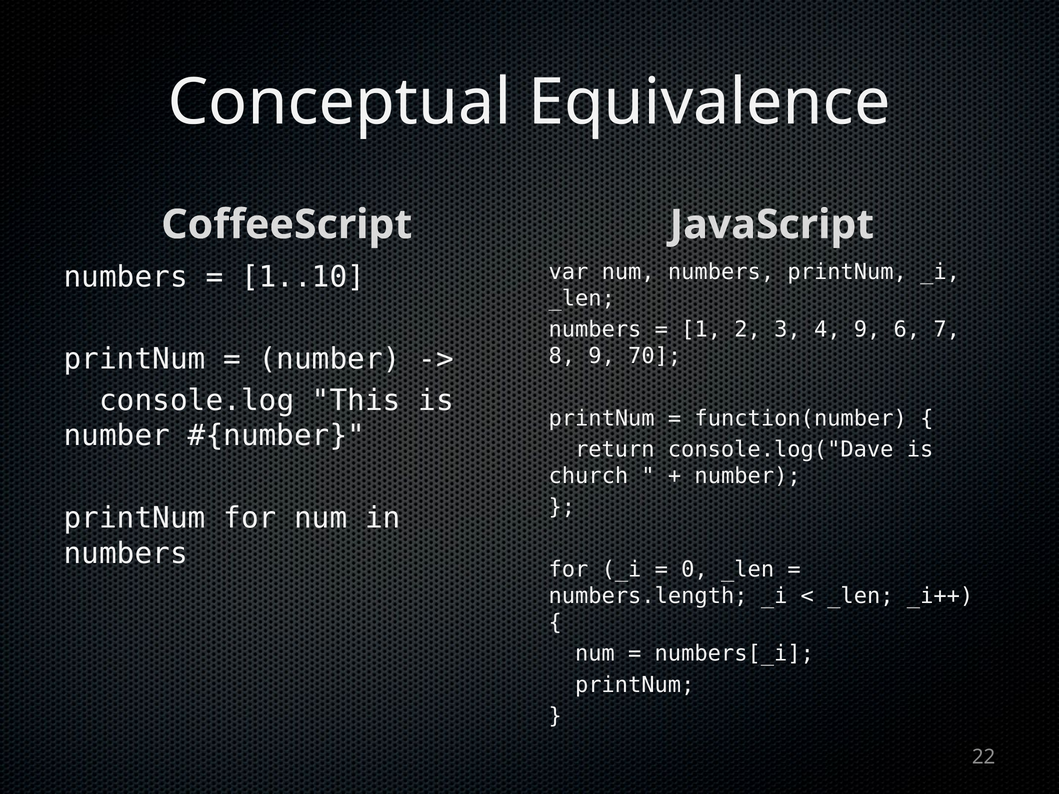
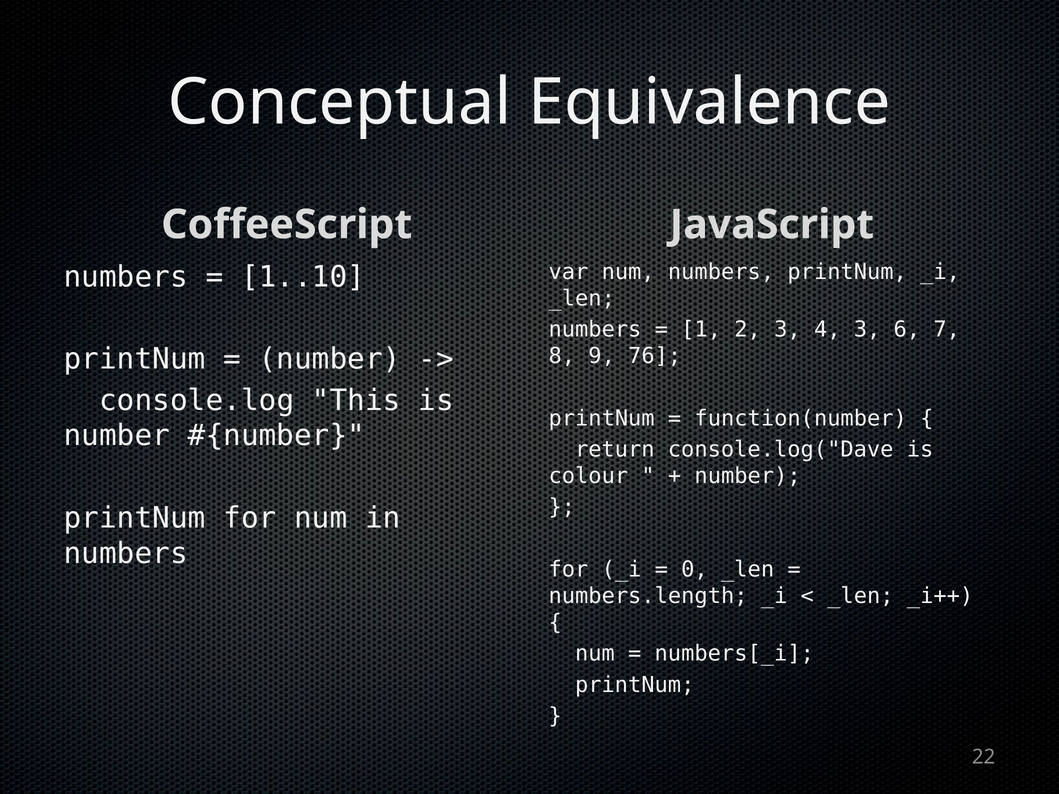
4 9: 9 -> 3 (867, 330)
70: 70 -> 76 (655, 356)
church: church -> colour (588, 476)
